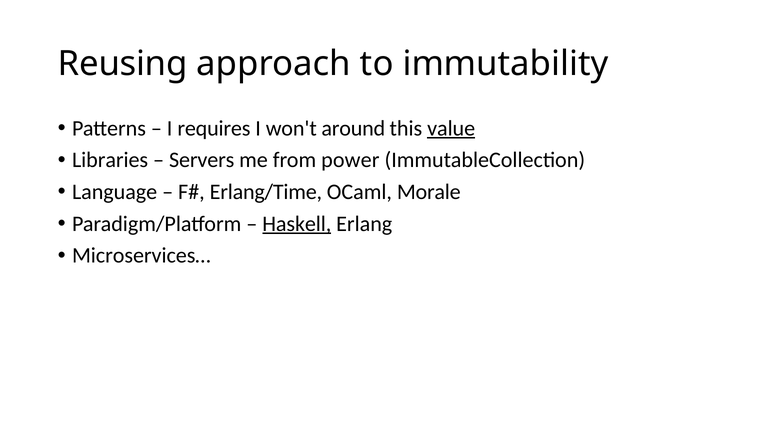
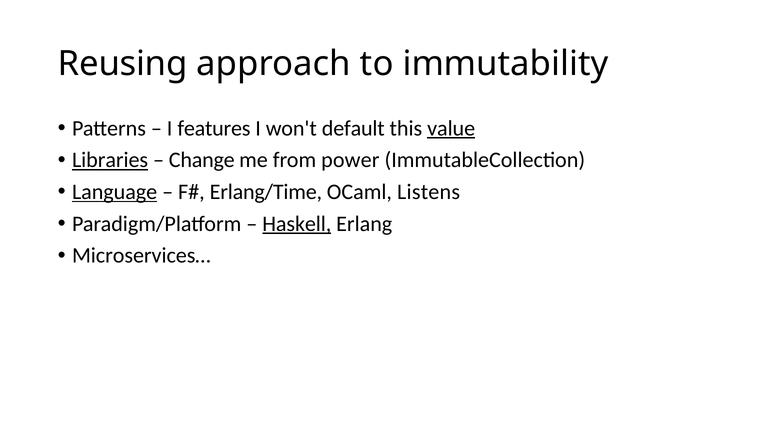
requires: requires -> features (214, 128)
around: around -> default (353, 128)
Libraries underline: none -> present (110, 160)
Servers: Servers -> Change (202, 160)
Language underline: none -> present (115, 192)
Morale: Morale -> Listens (429, 192)
